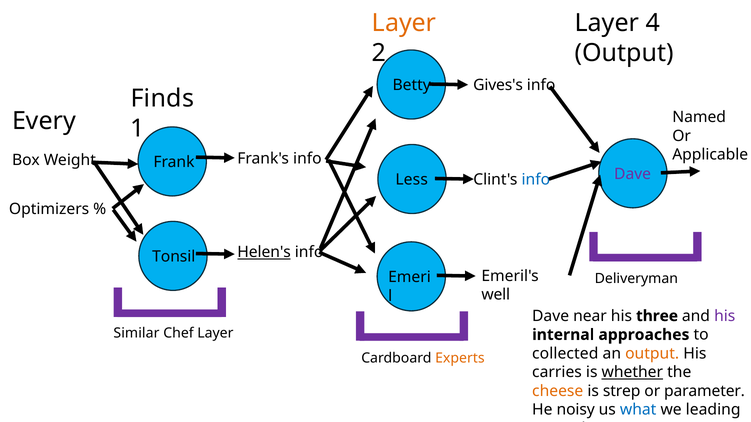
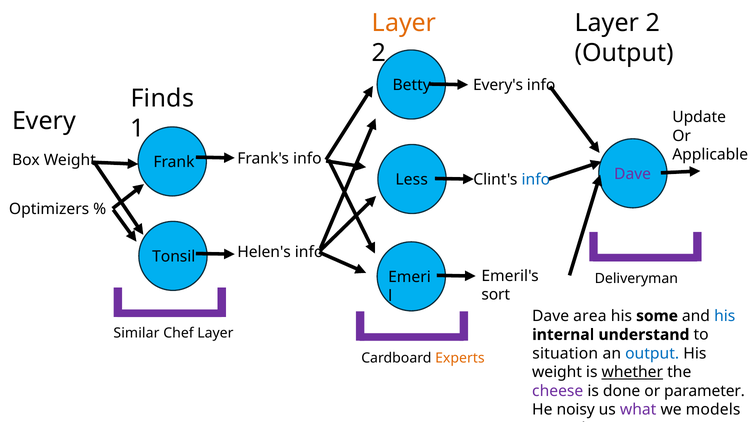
4: 4 -> 2 (653, 23)
Gives's: Gives's -> Every's (498, 85)
Named: Named -> Update (699, 117)
Helen's underline: present -> none (264, 252)
well: well -> sort (496, 295)
near: near -> area (590, 316)
three: three -> some (657, 316)
his colour: purple -> blue (725, 316)
approaches: approaches -> understand (644, 335)
collected: collected -> situation (565, 354)
output colour: orange -> blue (652, 354)
carries: carries -> weight (557, 373)
cheese colour: orange -> purple (558, 391)
strep: strep -> done (622, 391)
what colour: blue -> purple (638, 410)
leading: leading -> models (713, 410)
